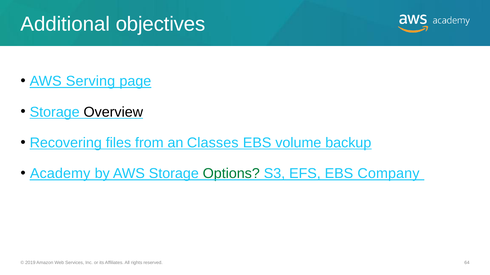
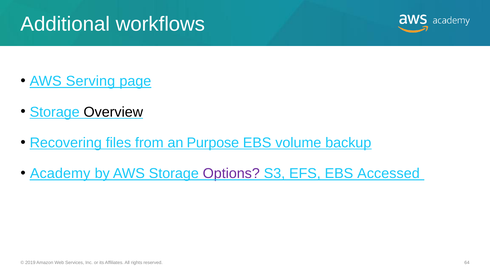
objectives: objectives -> workflows (160, 24)
Classes: Classes -> Purpose (213, 143)
Options colour: green -> purple (231, 174)
Company: Company -> Accessed (388, 174)
